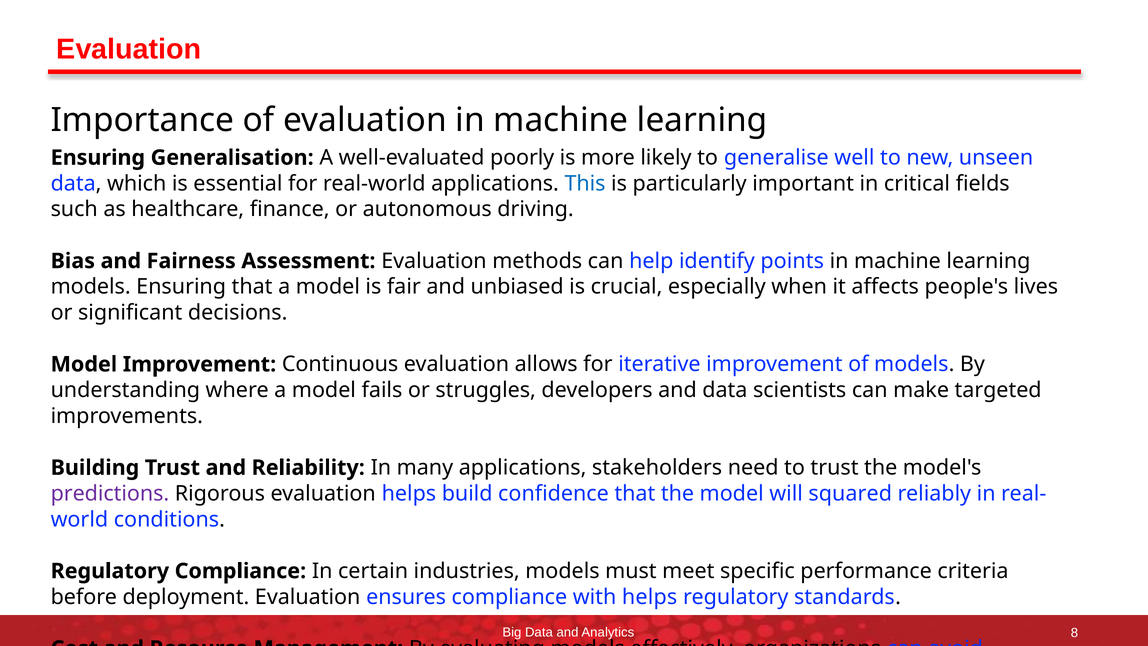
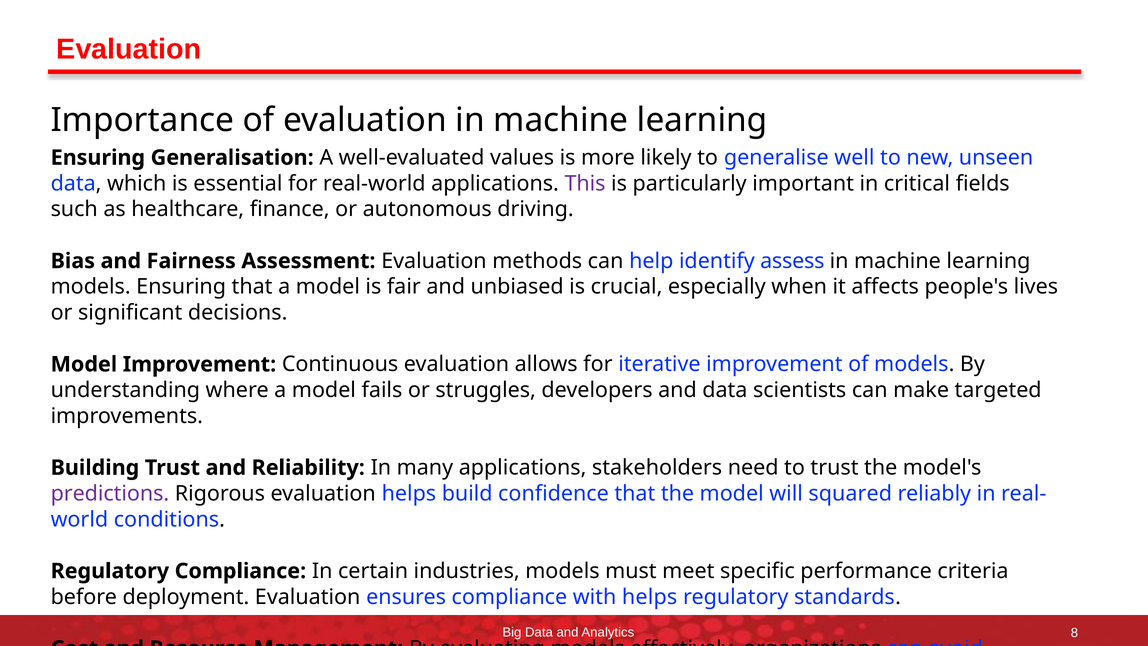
poorly: poorly -> values (522, 158)
This colour: blue -> purple (585, 183)
points: points -> assess (792, 261)
